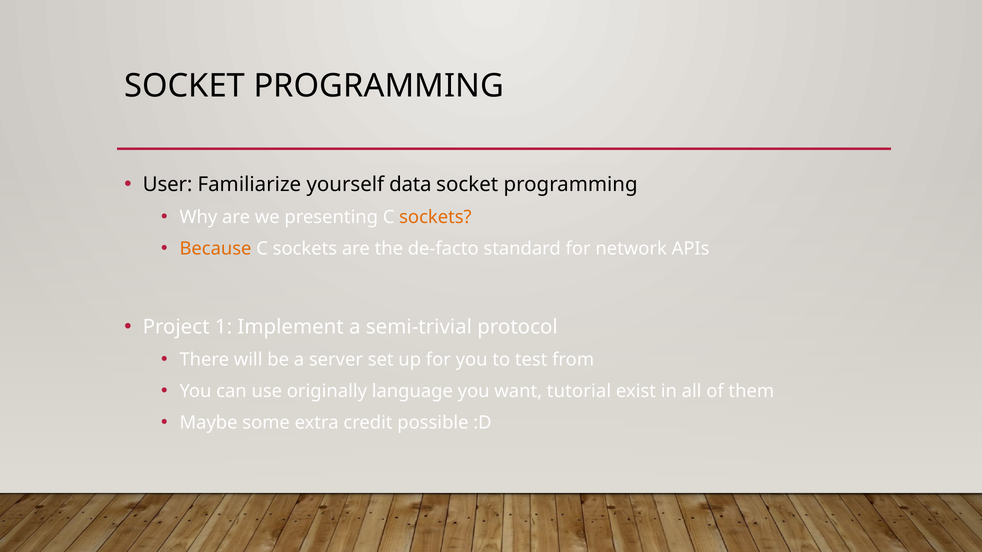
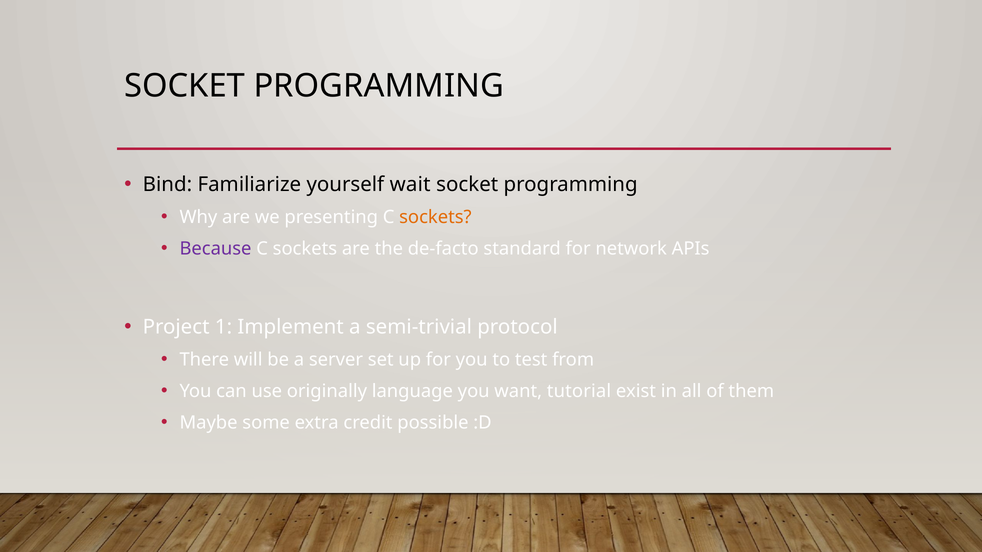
User: User -> Bind (167, 185)
data: data -> wait (410, 185)
Because colour: orange -> purple (216, 249)
